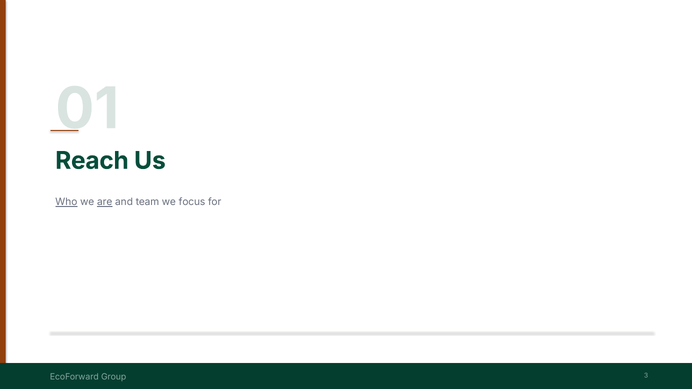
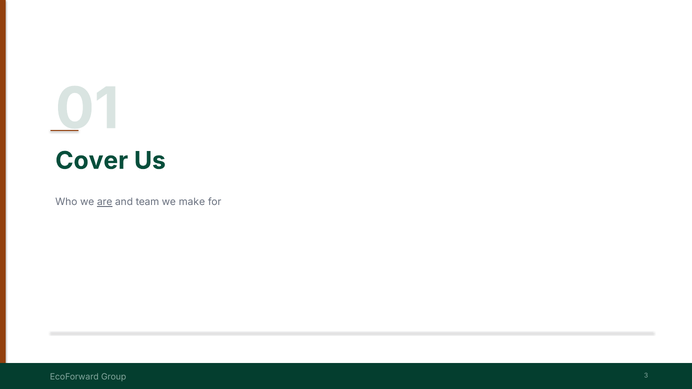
Reach: Reach -> Cover (92, 161)
Who underline: present -> none (66, 202)
focus: focus -> make (192, 202)
